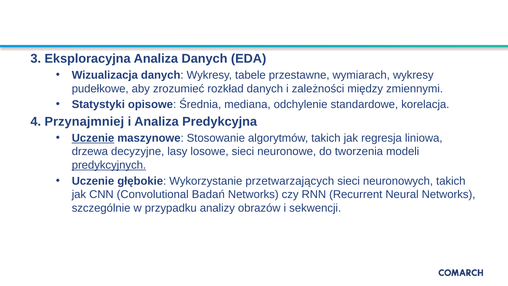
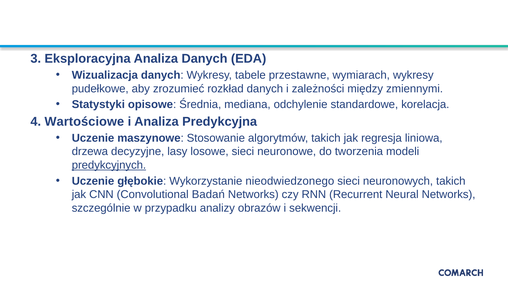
Przynajmniej: Przynajmniej -> Wartościowe (84, 121)
Uczenie underline: present -> none (93, 138)
przetwarzających: przetwarzających -> nieodwiedzonego (290, 181)
